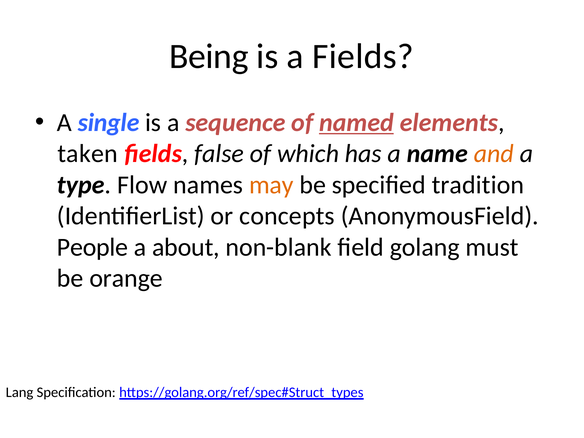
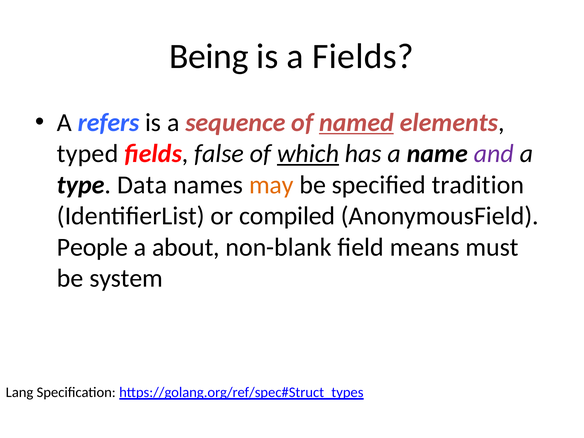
single: single -> refers (109, 123)
taken: taken -> typed (88, 154)
which underline: none -> present (308, 154)
and colour: orange -> purple (494, 154)
Flow: Flow -> Data (142, 185)
concepts: concepts -> compiled (287, 216)
golang: golang -> means (425, 247)
orange: orange -> system (126, 278)
